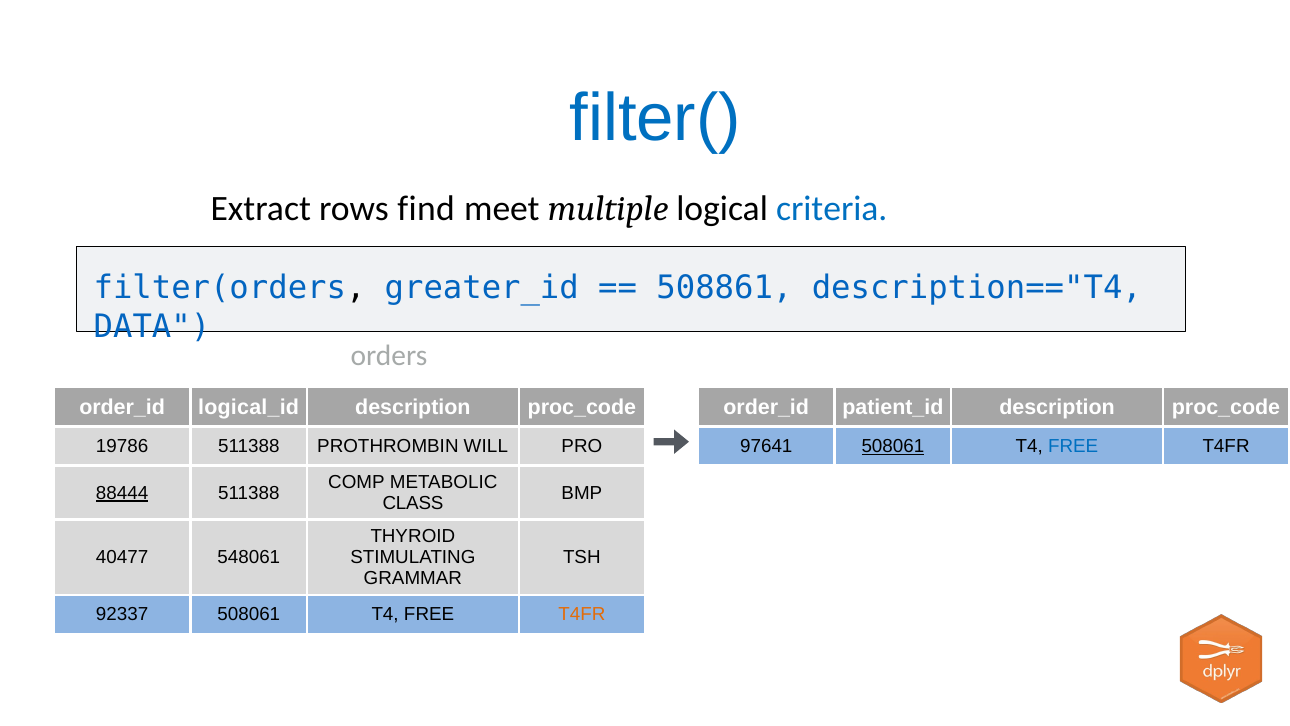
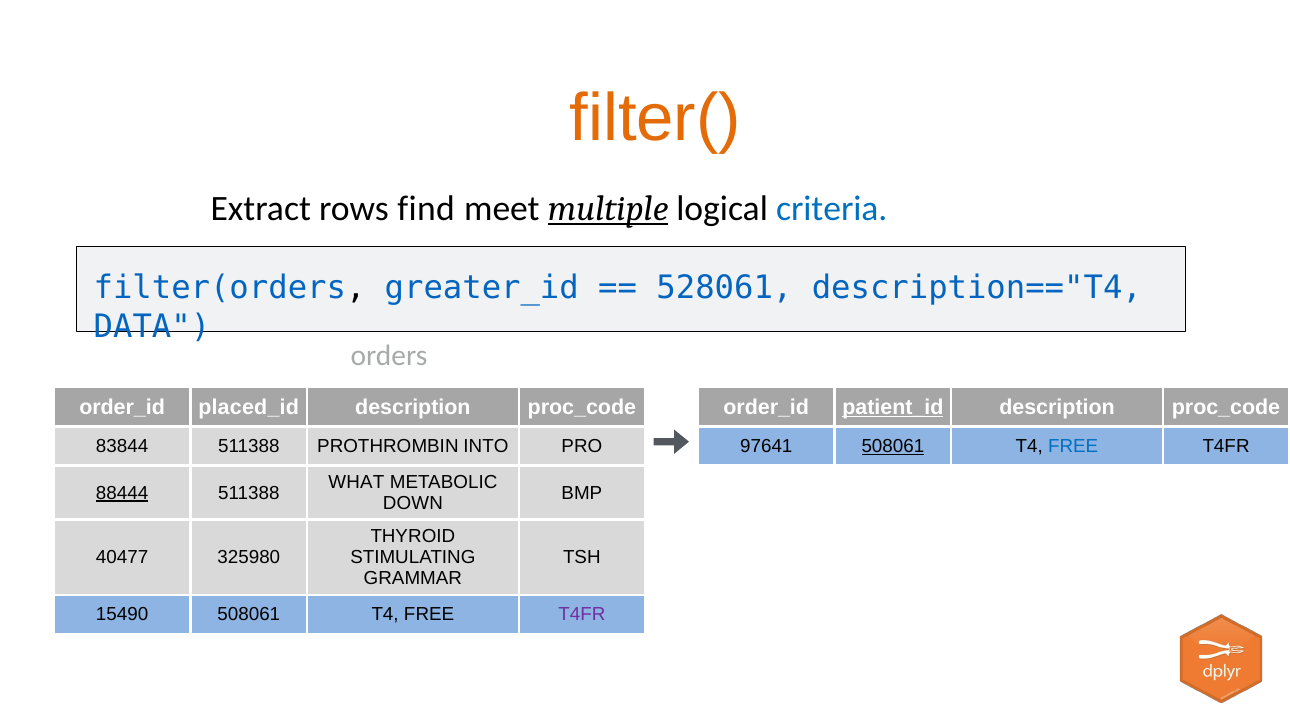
filter( colour: blue -> orange (655, 118)
multiple underline: none -> present (608, 208)
508861: 508861 -> 528061 (724, 288)
logical_id: logical_id -> placed_id (249, 407)
patient_id underline: none -> present (893, 407)
19786: 19786 -> 83844 (122, 446)
WILL: WILL -> INTO (486, 446)
COMP: COMP -> WHAT (356, 482)
CLASS: CLASS -> DOWN (413, 503)
548061: 548061 -> 325980 (249, 557)
92337: 92337 -> 15490 (122, 614)
T4FR colour: orange -> purple (582, 614)
